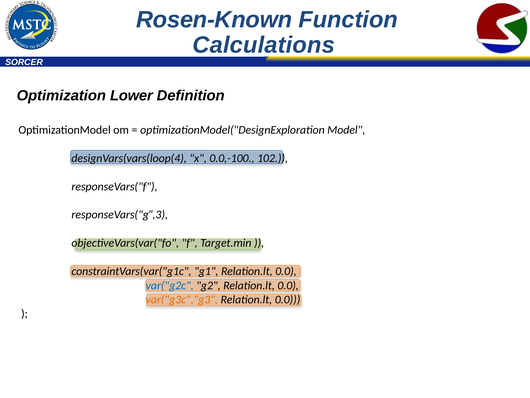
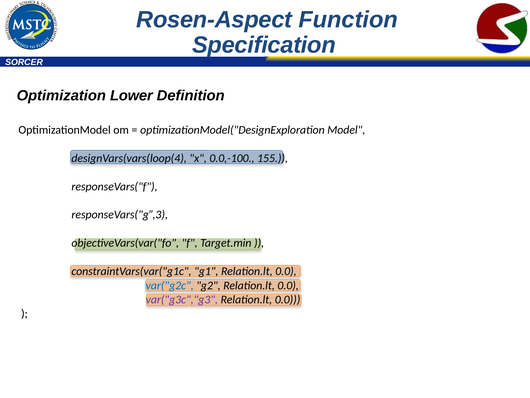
Rosen-Known: Rosen-Known -> Rosen-Aspect (214, 20)
Calculations: Calculations -> Specification (264, 45)
102: 102 -> 155 (273, 158)
var("g3c","g3 colour: orange -> purple (182, 299)
